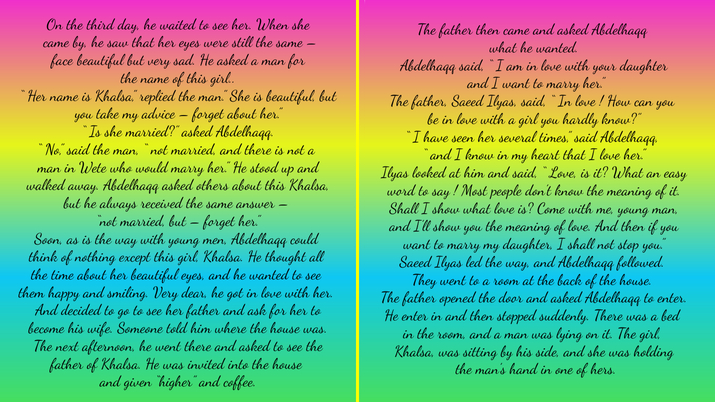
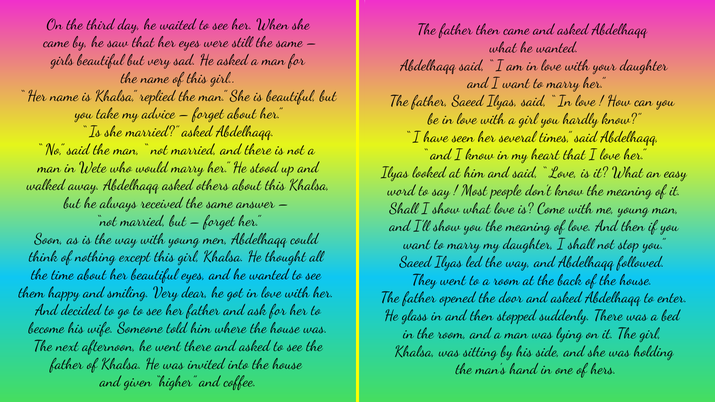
face: face -> girls (62, 60)
He enter: enter -> glass (415, 316)
